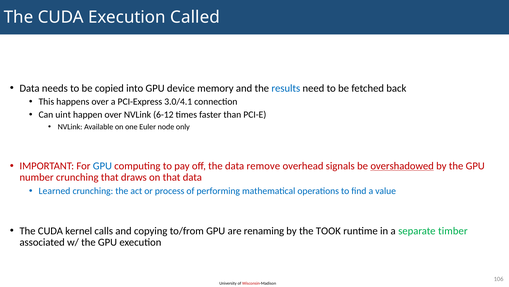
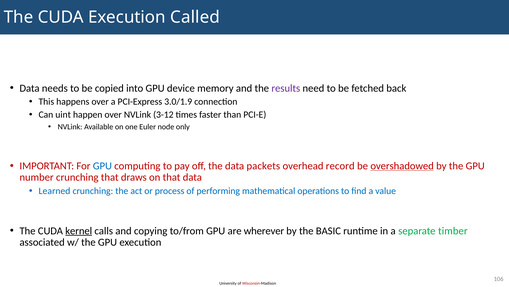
results colour: blue -> purple (286, 88)
3.0/4.1: 3.0/4.1 -> 3.0/1.9 (178, 102)
6-12: 6-12 -> 3-12 (163, 115)
remove: remove -> packets (263, 166)
signals: signals -> record (340, 166)
kernel underline: none -> present (79, 230)
renaming: renaming -> wherever (264, 230)
TOOK: TOOK -> BASIC (328, 230)
